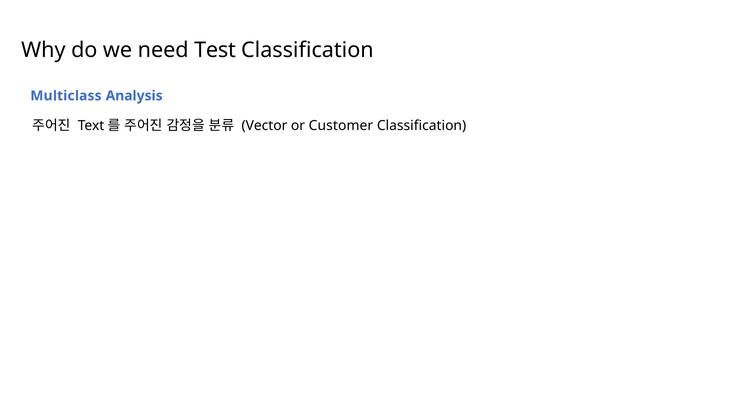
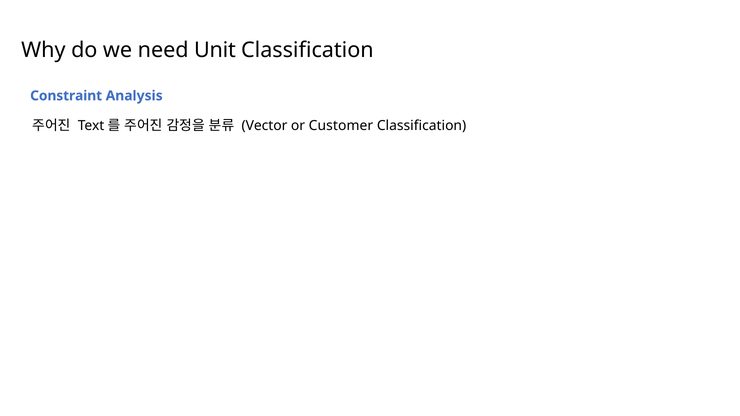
Test: Test -> Unit (215, 50)
Multiclass: Multiclass -> Constraint (66, 96)
